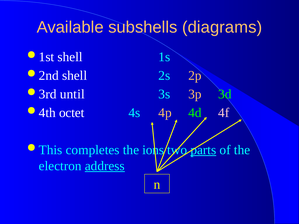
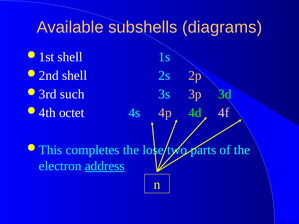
until: until -> such (72, 94)
ions: ions -> lose (153, 150)
parts underline: present -> none (203, 150)
